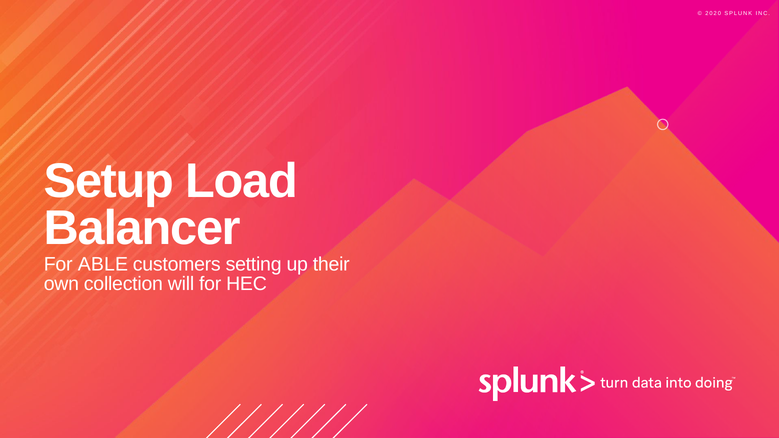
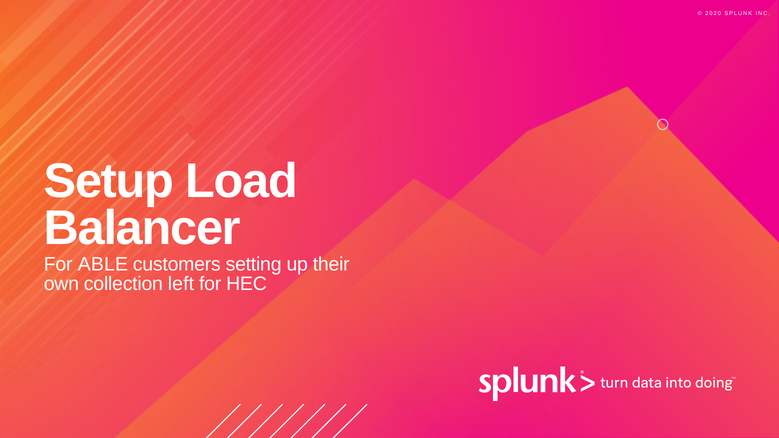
will: will -> left (181, 284)
